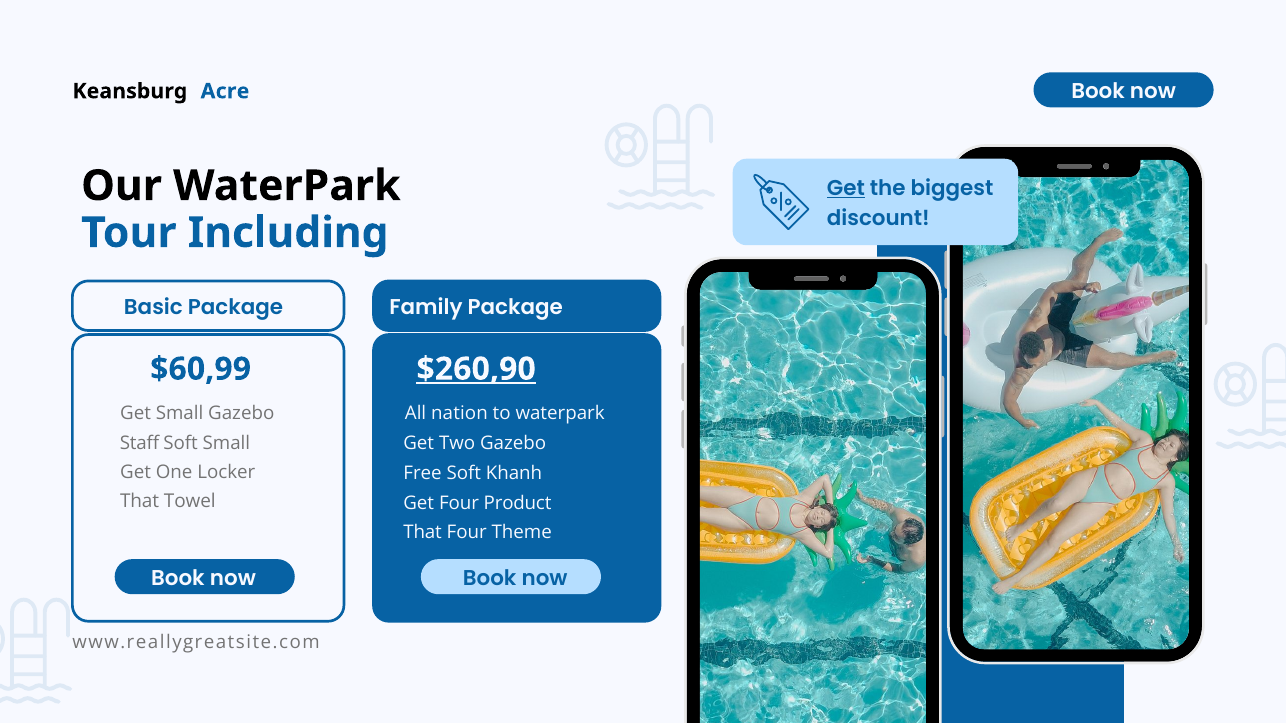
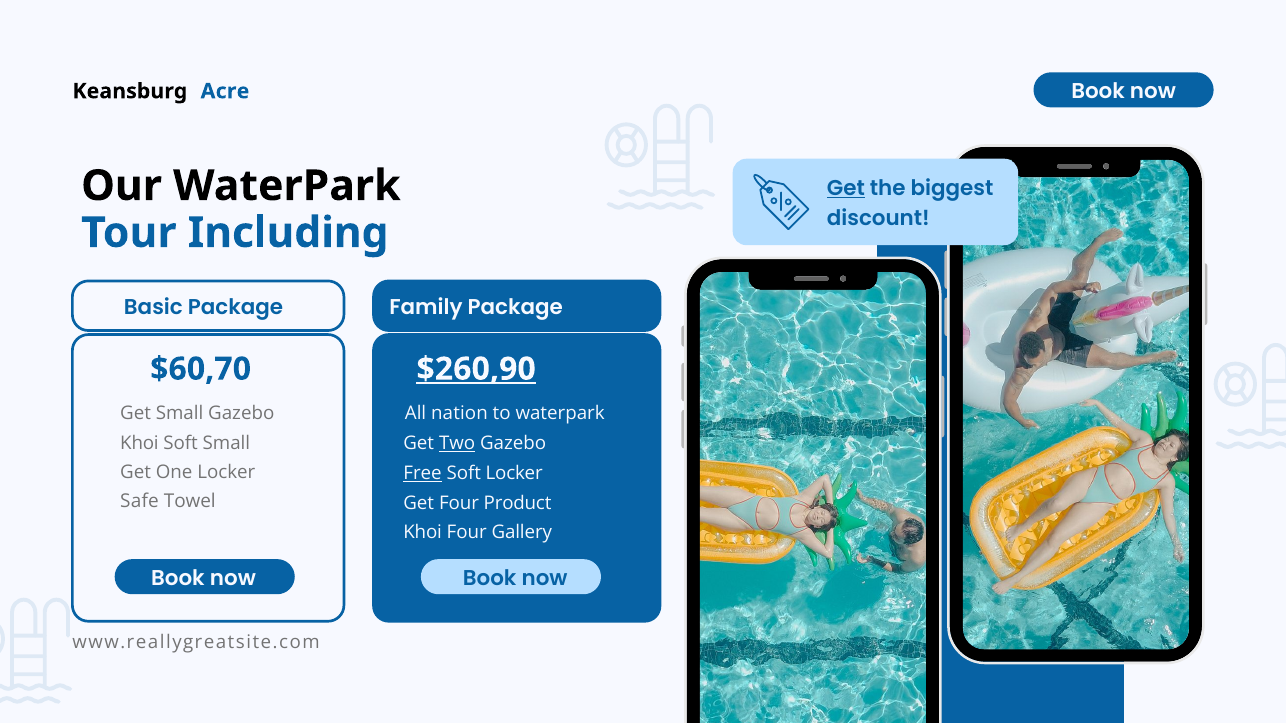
$60,99: $60,99 -> $60,70 (201, 369)
Staff: Staff -> Khoi (139, 444)
Two underline: none -> present (457, 444)
Free underline: none -> present (423, 473)
Soft Khanh: Khanh -> Locker (514, 473)
That: That -> Safe (140, 502)
That: That -> Khoi (423, 533)
Theme: Theme -> Gallery (522, 533)
